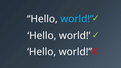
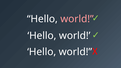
world colour: light blue -> pink (77, 19)
